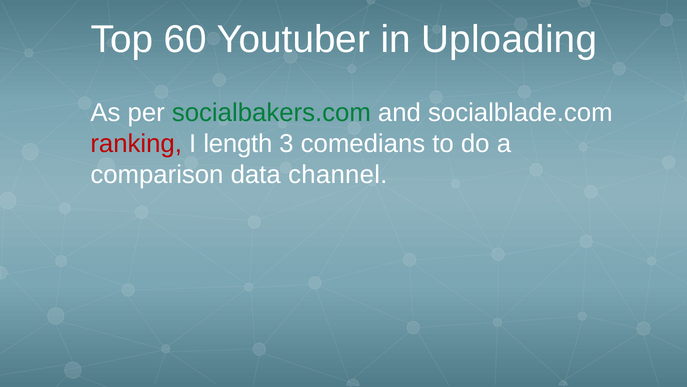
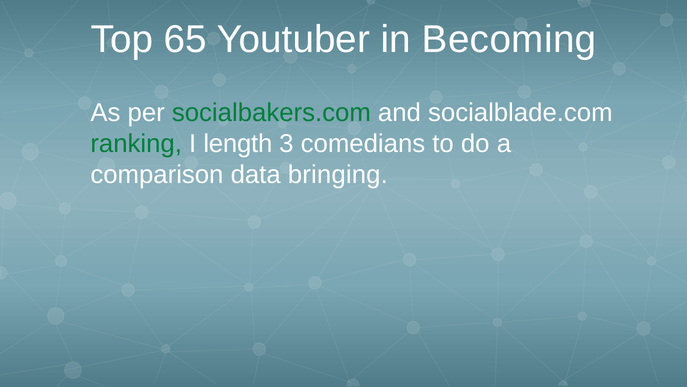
60: 60 -> 65 (185, 39)
Uploading: Uploading -> Becoming (509, 39)
ranking colour: red -> green (136, 143)
channel: channel -> bringing (338, 174)
